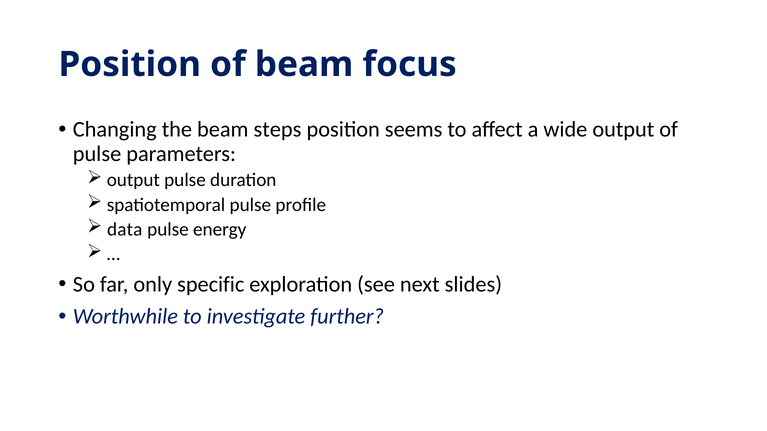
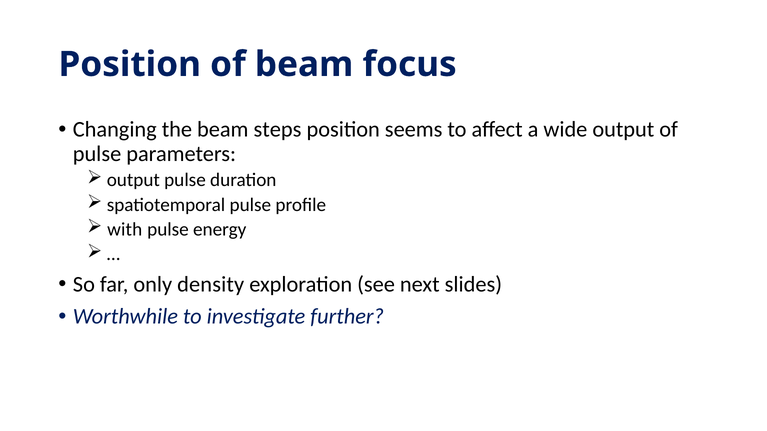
data: data -> with (125, 230)
specific: specific -> density (211, 285)
